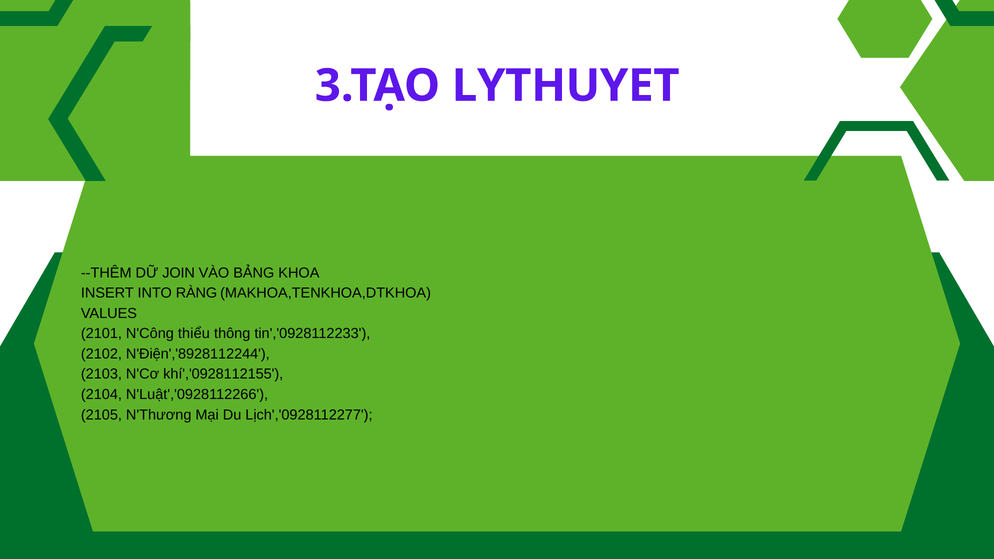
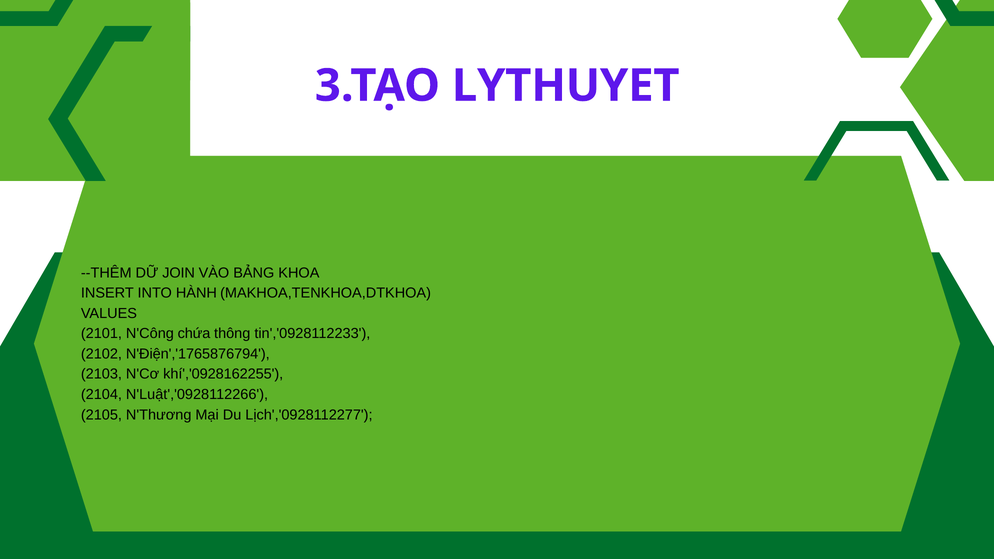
RÀNG: RÀNG -> HÀNH (196, 293)
thiểu: thiểu -> chứa (194, 334)
N'Điện','8928112244: N'Điện','8928112244 -> N'Điện','1765876794 (198, 354)
khí','0928112155: khí','0928112155 -> khí','0928162255 (223, 374)
